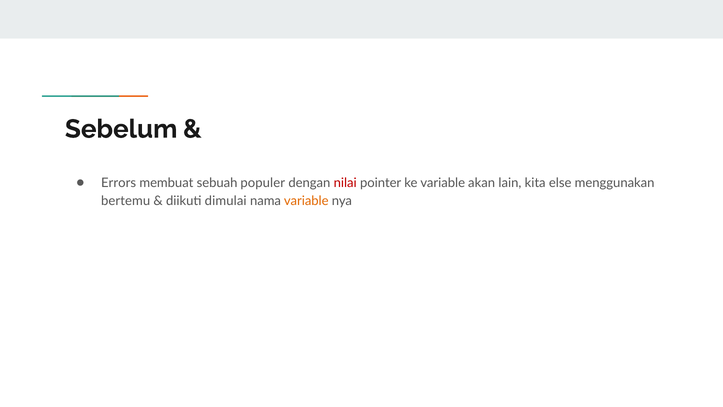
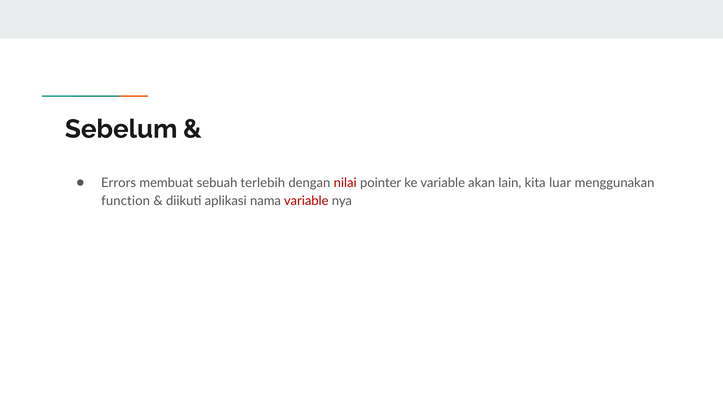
populer: populer -> terlebih (263, 183)
else: else -> luar (560, 183)
bertemu: bertemu -> function (126, 201)
dimulai: dimulai -> aplikasi (226, 201)
variable colour: orange -> red (306, 201)
